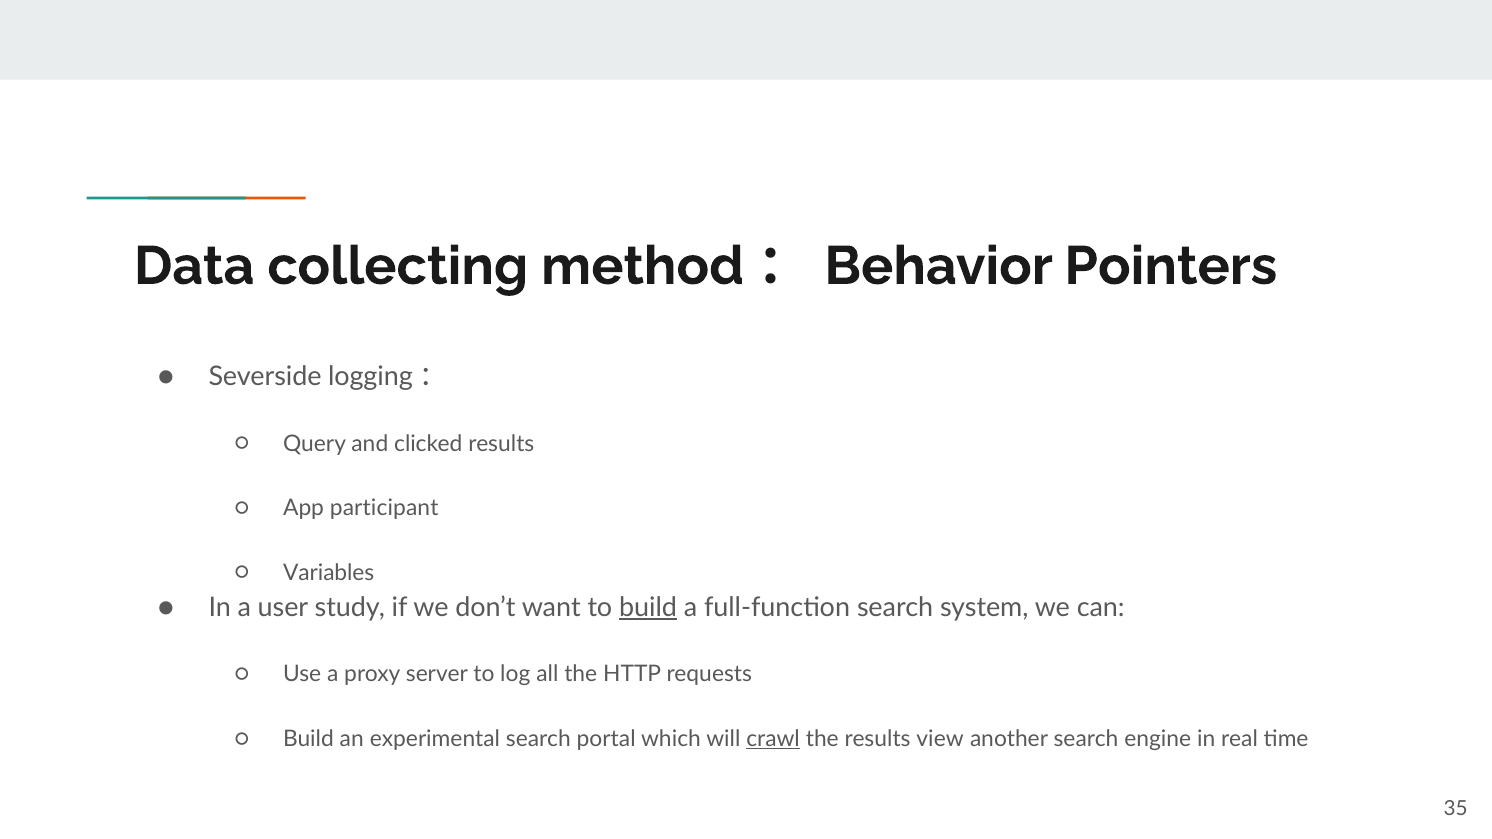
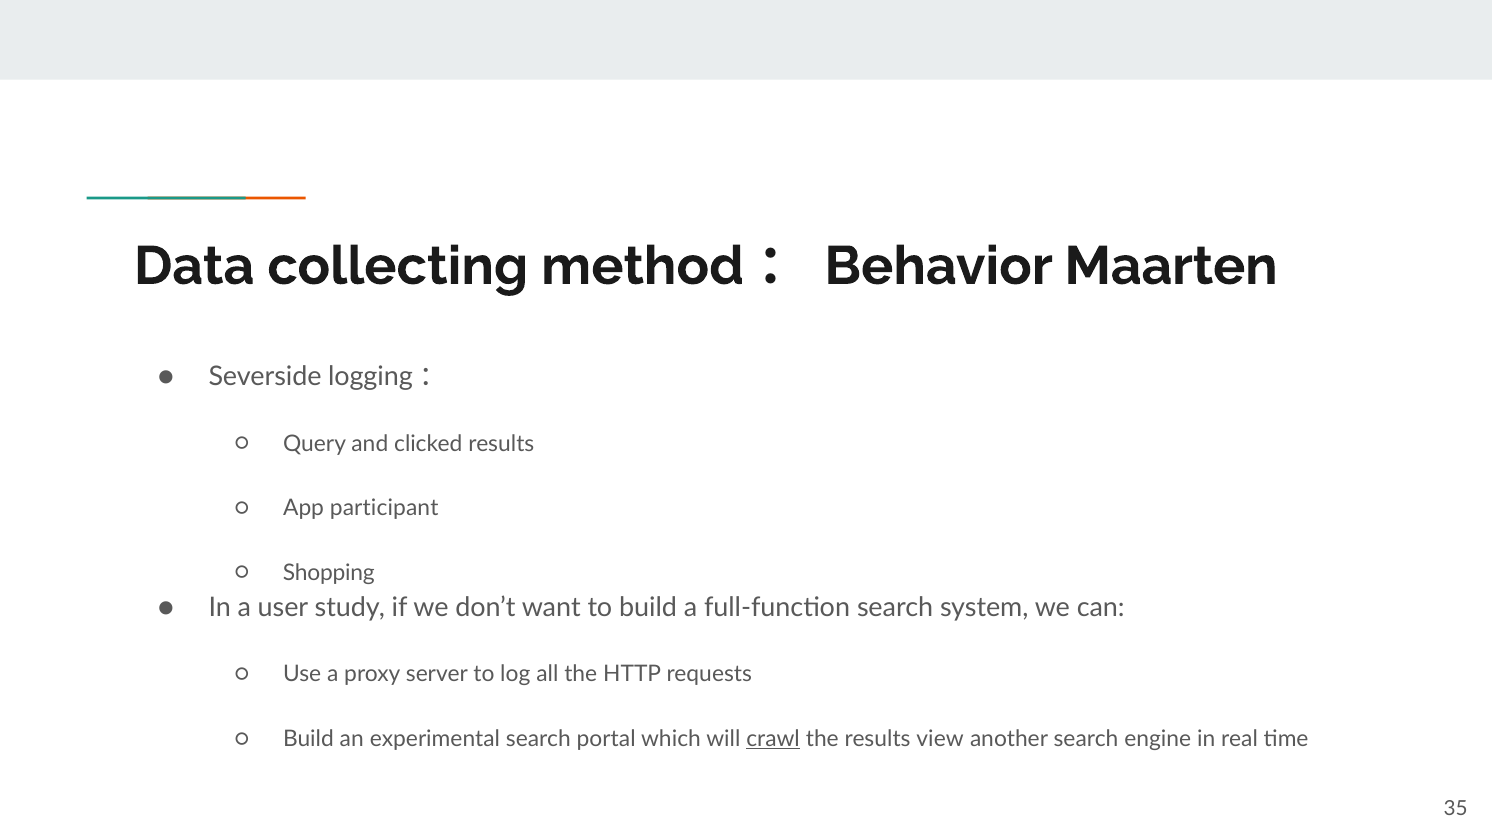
Pointers: Pointers -> Maarten (1171, 266)
Variables: Variables -> Shopping (329, 573)
build underline: present -> none (648, 608)
